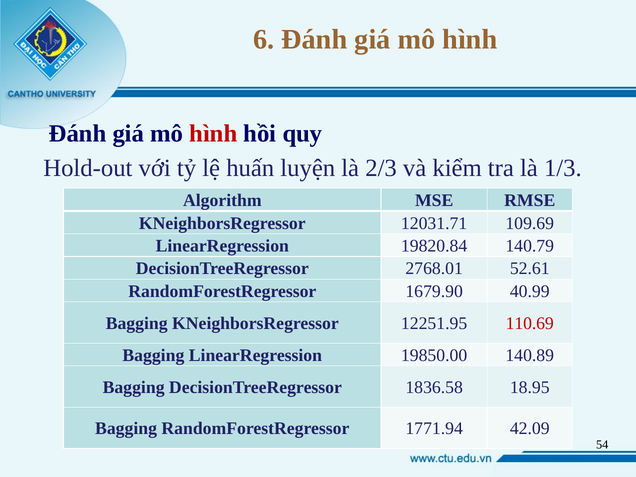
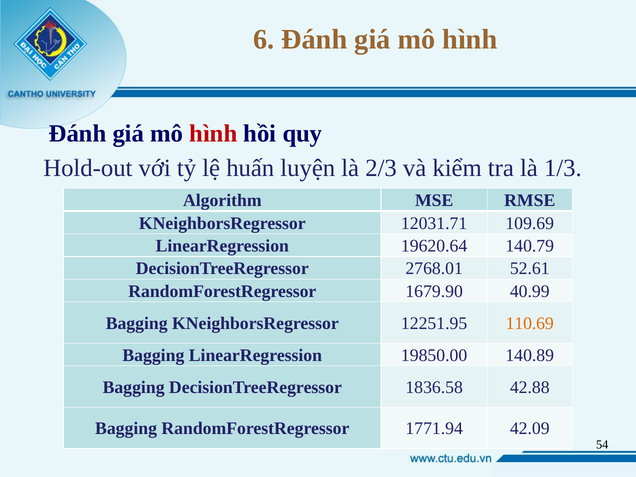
19820.84: 19820.84 -> 19620.64 (434, 246)
110.69 colour: red -> orange (530, 323)
18.95: 18.95 -> 42.88 (530, 387)
